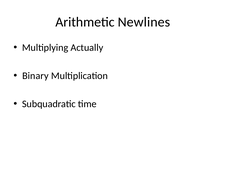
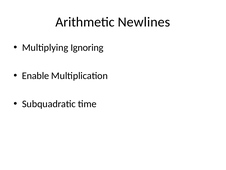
Actually: Actually -> Ignoring (87, 47)
Binary: Binary -> Enable (36, 76)
